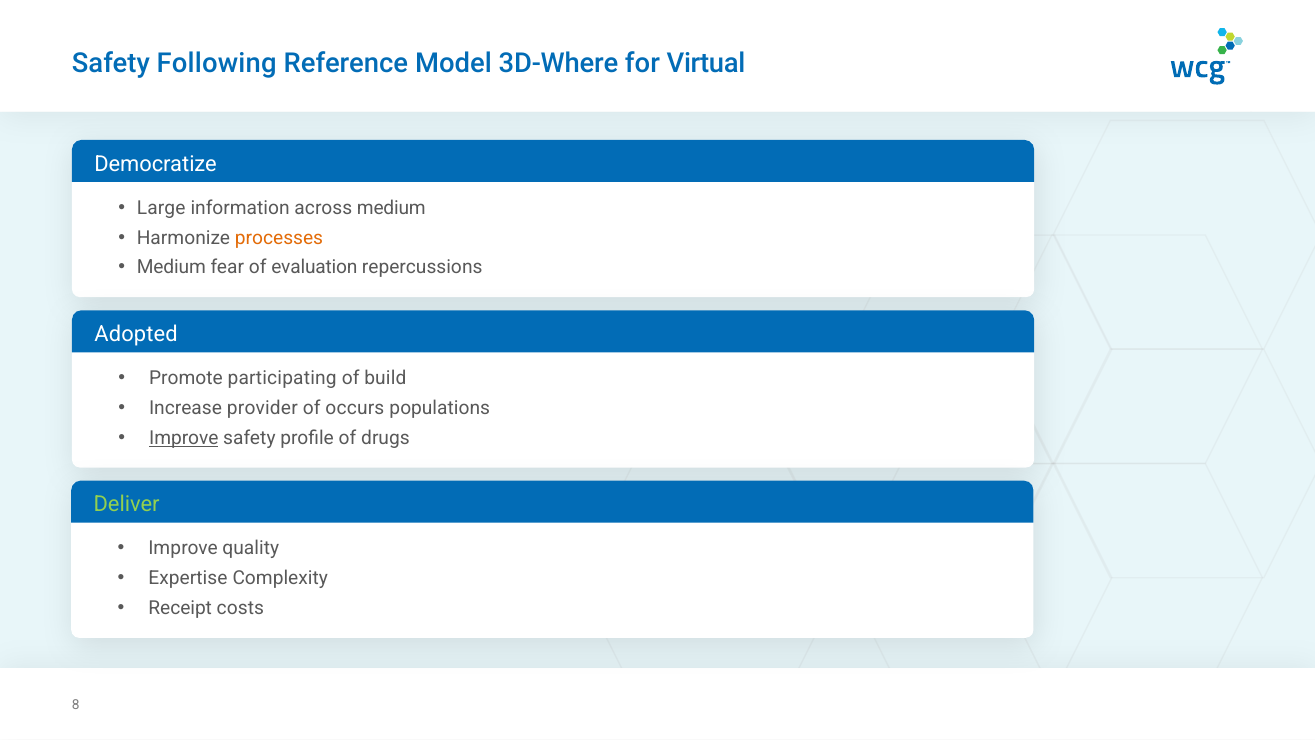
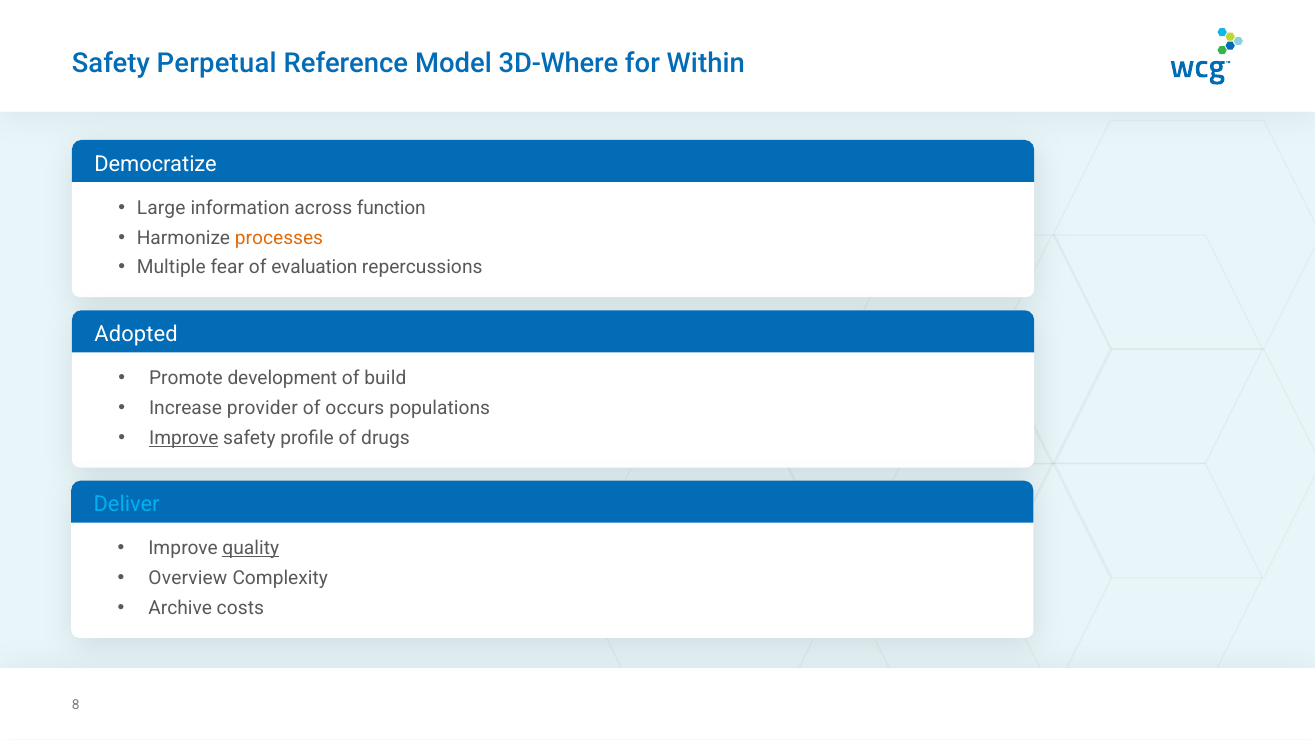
Following: Following -> Perpetual (217, 64)
Virtual: Virtual -> Within (706, 64)
across medium: medium -> function (391, 208)
Medium: Medium -> Multiple (171, 267)
participating: participating -> development (282, 378)
Deliver colour: light green -> light blue (127, 504)
quality underline: none -> present (251, 548)
Expertise: Expertise -> Overview (188, 578)
Receipt: Receipt -> Archive (180, 608)
